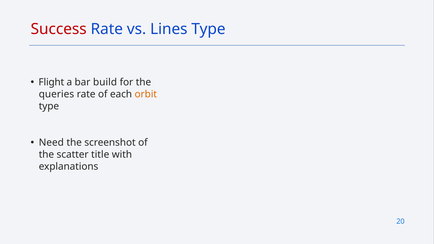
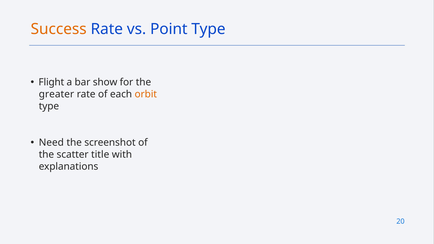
Success colour: red -> orange (59, 29)
Lines: Lines -> Point (169, 29)
build: build -> show (105, 82)
queries: queries -> greater (56, 94)
